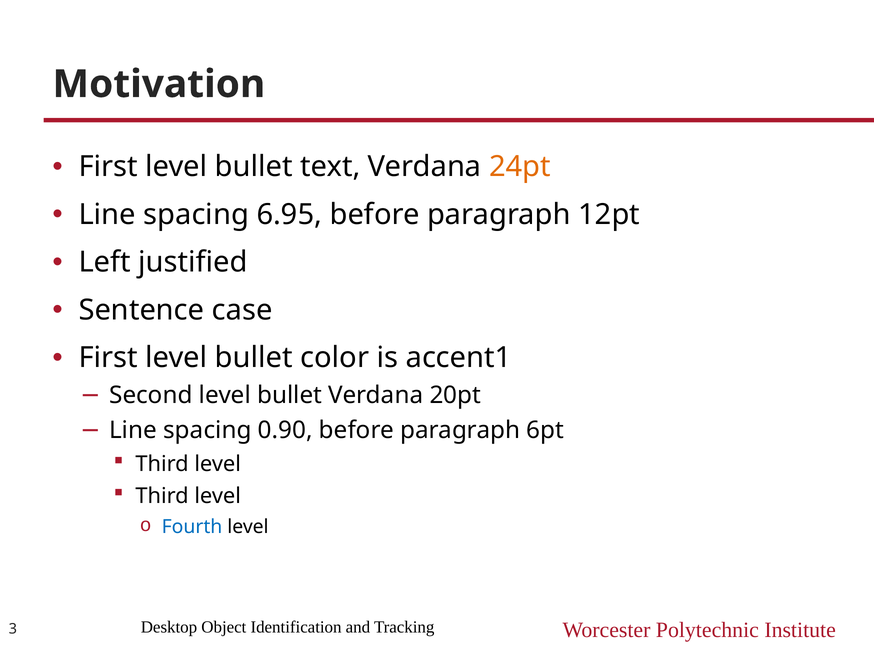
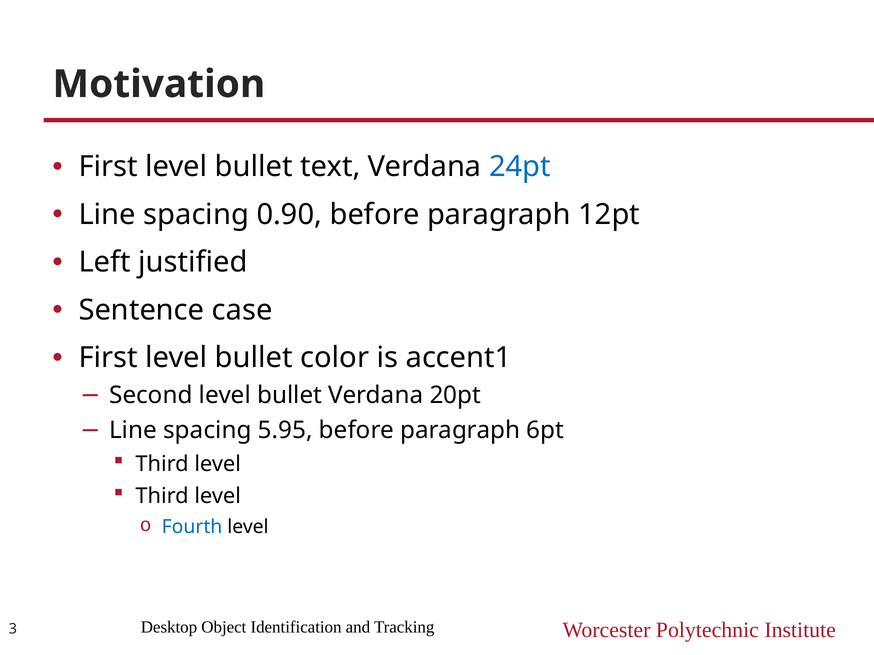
24pt colour: orange -> blue (520, 167)
6.95: 6.95 -> 0.90 (289, 215)
0.90: 0.90 -> 5.95 (285, 431)
